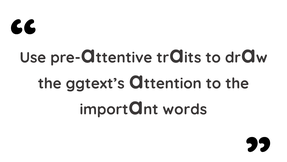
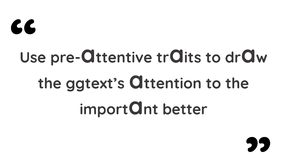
words: words -> better (185, 109)
